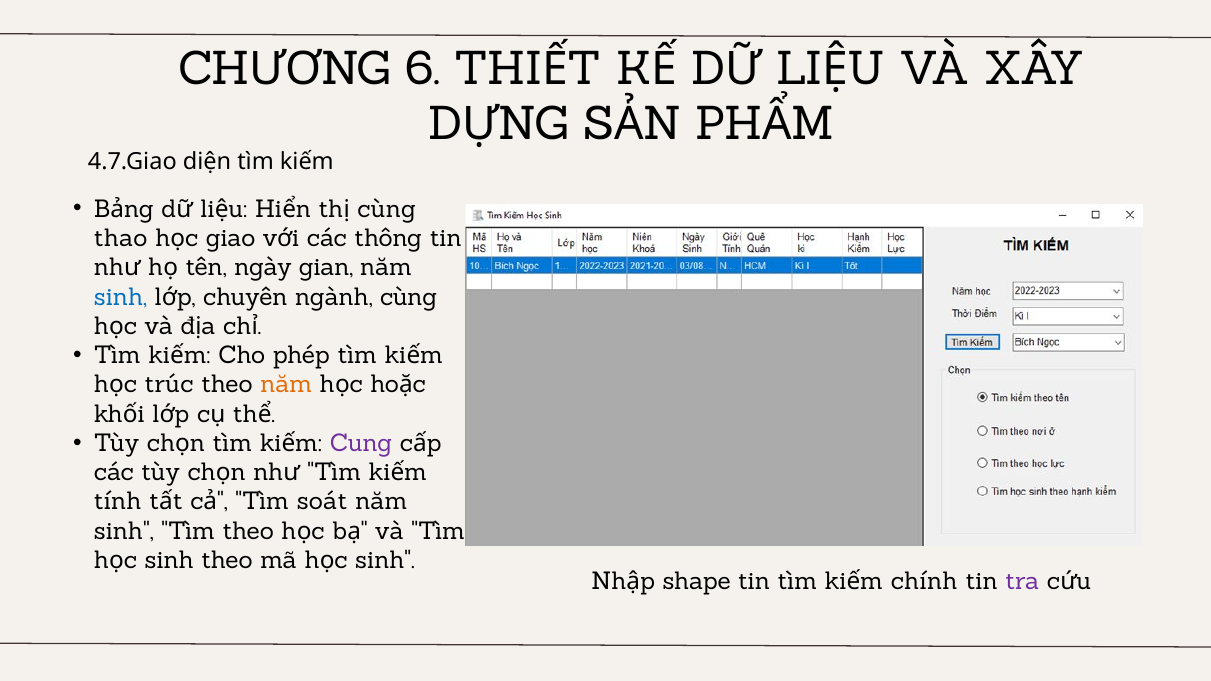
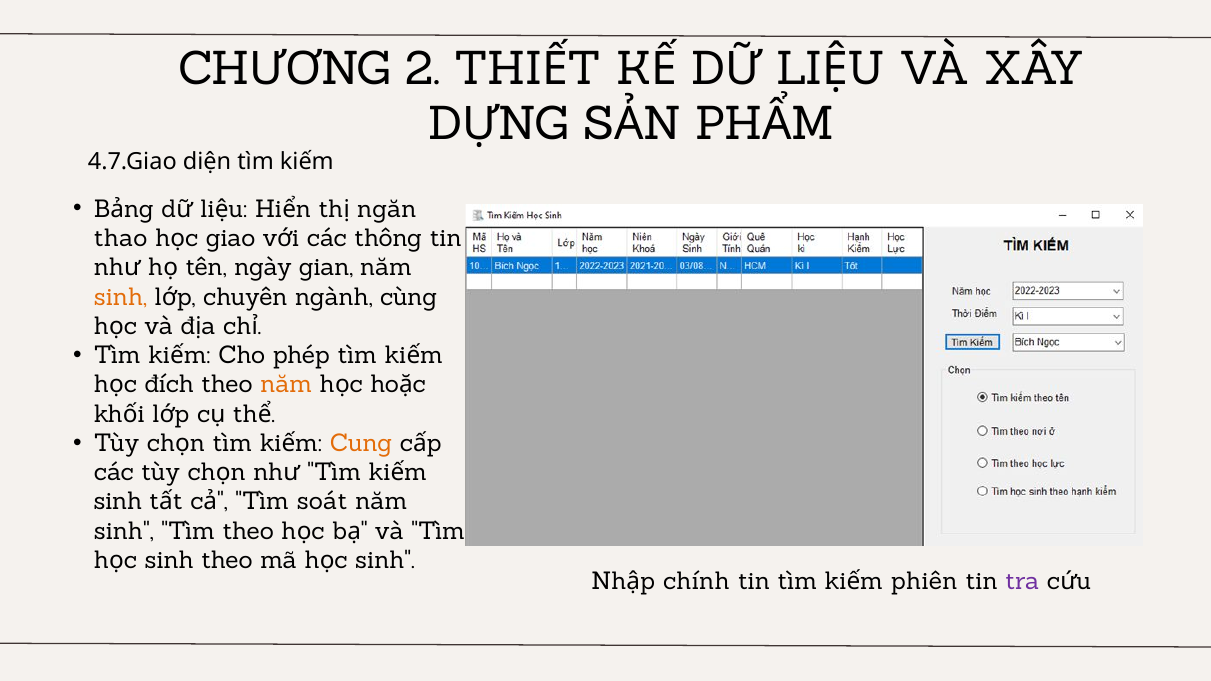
6: 6 -> 2 (423, 69)
cùng: cùng -> ngăn (387, 209)
sinh colour: blue -> orange (120, 297)
trúc: trúc -> đích (169, 385)
Cung colour: purple -> orange (361, 444)
tính: tính -> sinh (118, 502)
shape: shape -> chính (696, 582)
chính: chính -> phiên (924, 582)
